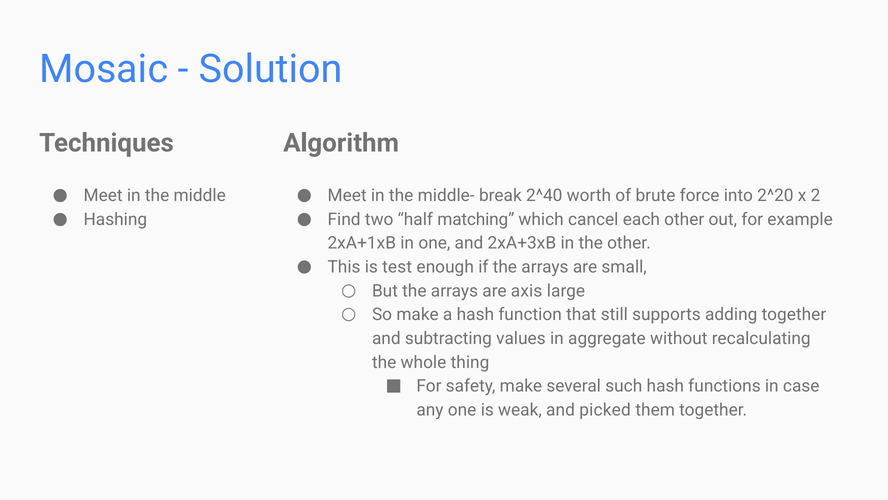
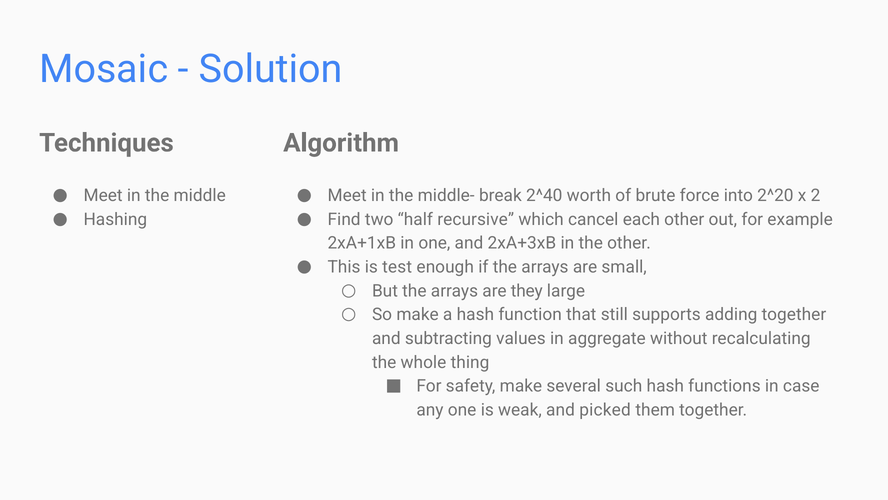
matching: matching -> recursive (476, 219)
axis: axis -> they (527, 291)
